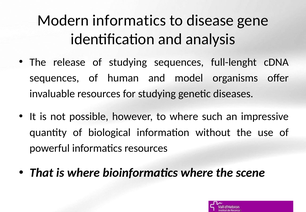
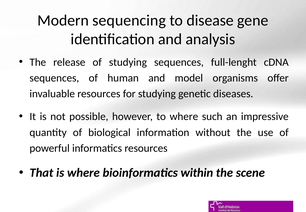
Modern informatics: informatics -> sequencing (129, 20)
bioinformatics where: where -> within (197, 173)
